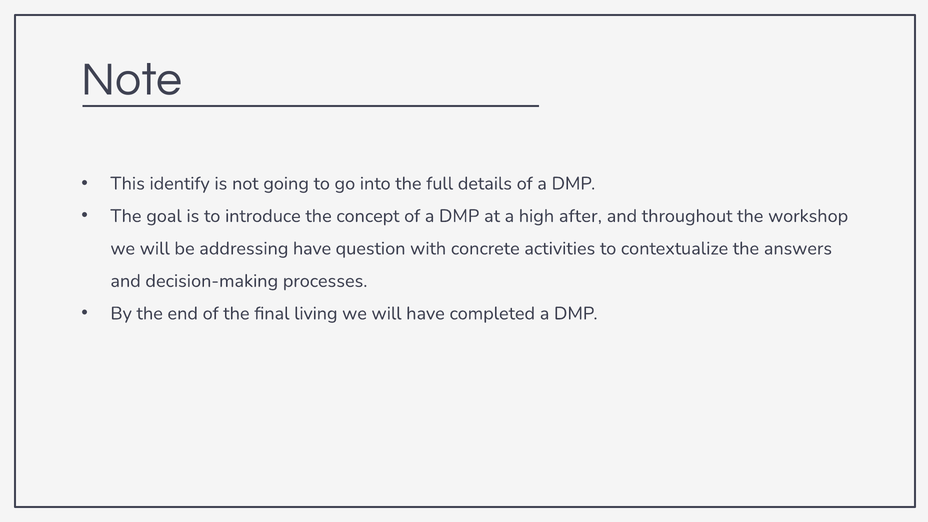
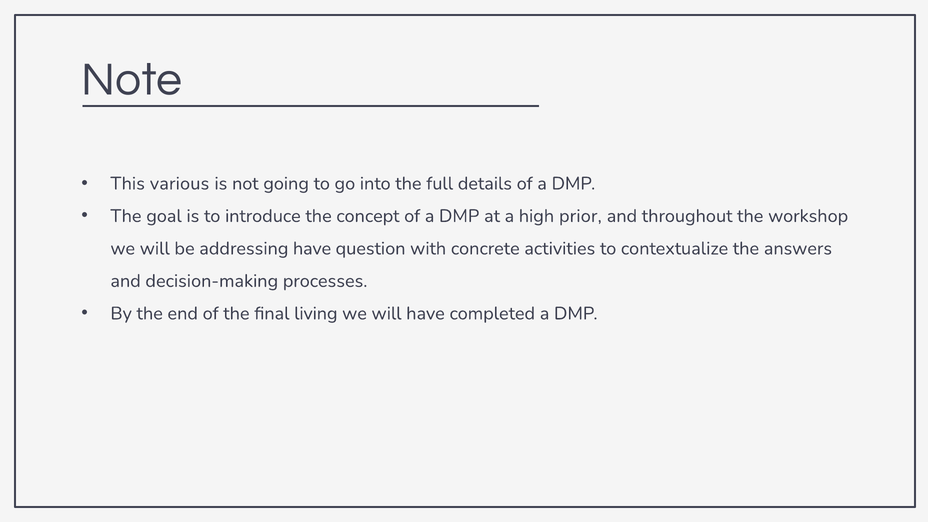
identify: identify -> various (180, 184)
after: after -> prior (580, 216)
